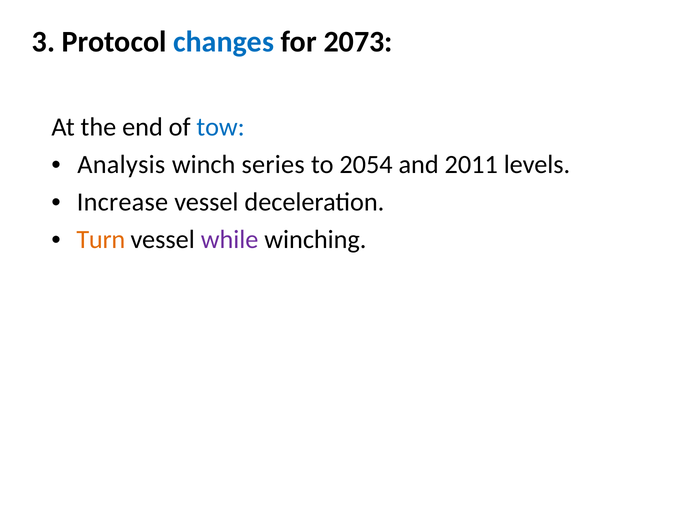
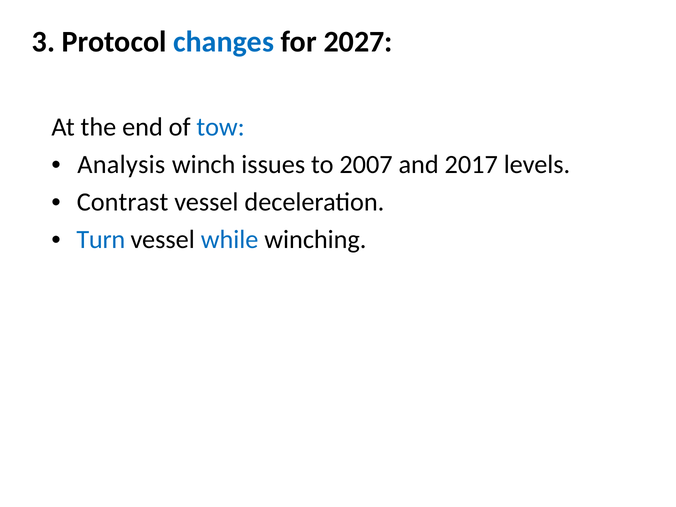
2073: 2073 -> 2027 (358, 42)
series: series -> issues (273, 165)
2054: 2054 -> 2007 (366, 165)
2011: 2011 -> 2017 (471, 165)
Increase: Increase -> Contrast (123, 202)
Turn colour: orange -> blue (101, 239)
while colour: purple -> blue (230, 239)
